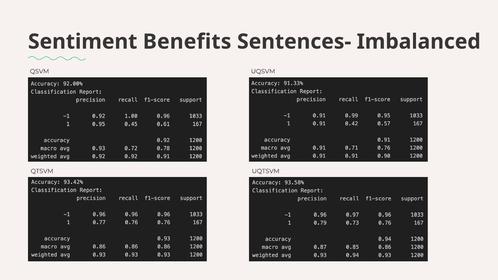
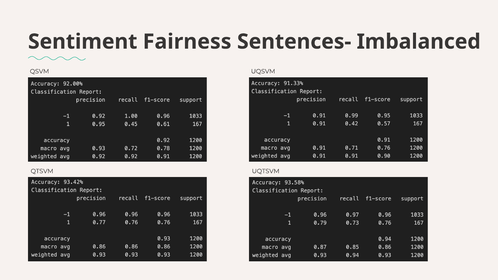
Benefits: Benefits -> Fairness (187, 42)
